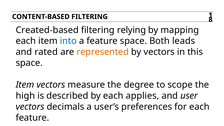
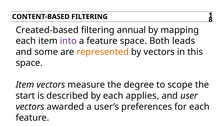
relying: relying -> annual (131, 30)
into colour: blue -> purple (68, 41)
rated: rated -> some (46, 52)
high: high -> start (25, 96)
decimals: decimals -> awarded (65, 107)
